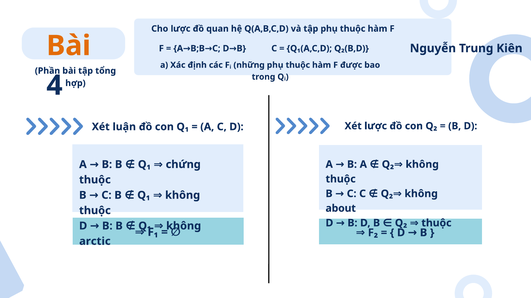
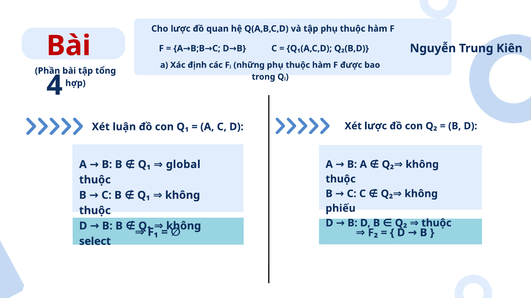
Bài colour: orange -> red (69, 46)
chứng: chứng -> global (183, 165)
about: about -> phiếu (341, 209)
arctic: arctic -> select (95, 242)
